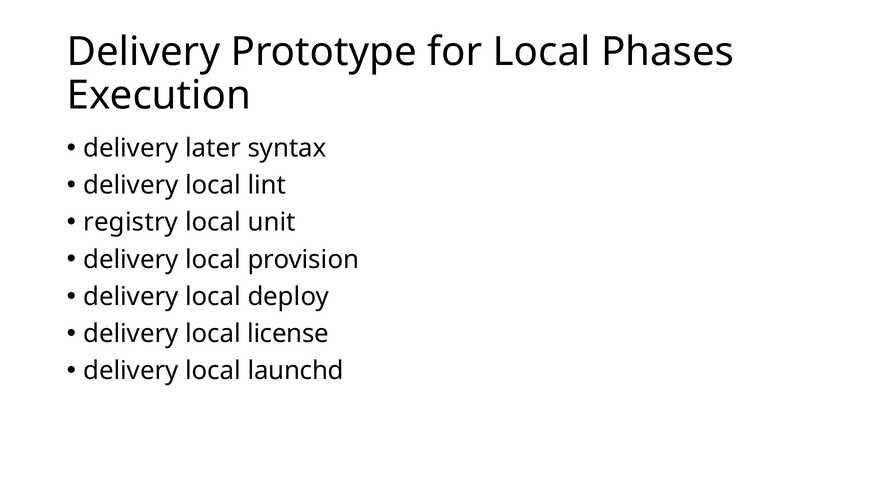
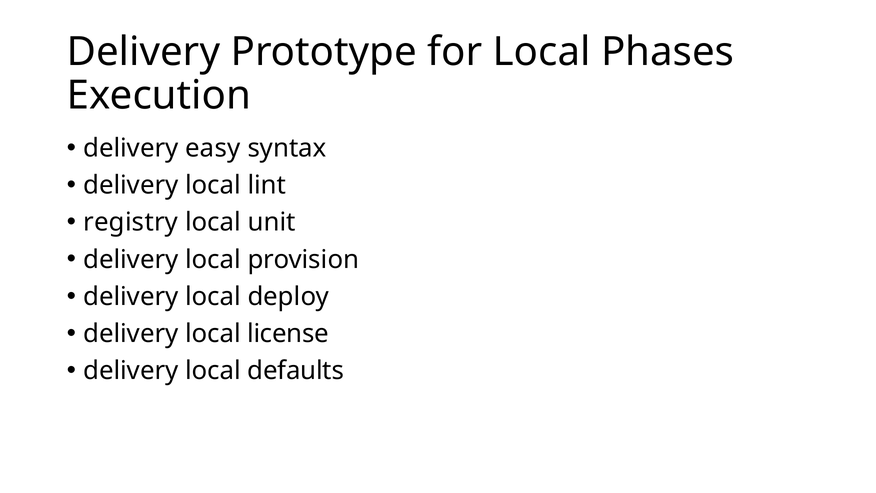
later: later -> easy (213, 148)
launchd: launchd -> defaults (296, 370)
